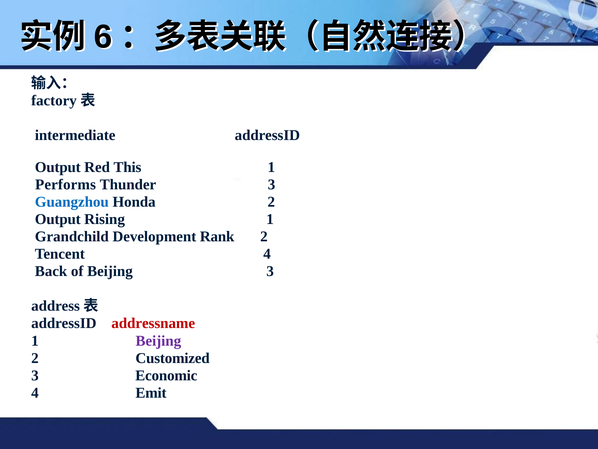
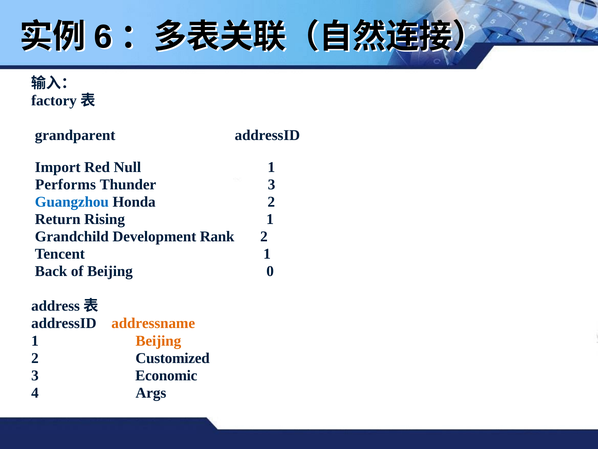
intermediate: intermediate -> grandparent (75, 135)
Output: Output -> Import (58, 167)
This: This -> Null (127, 167)
Output: Output -> Return (58, 219)
Tencent 4: 4 -> 1 (267, 254)
Beijing 3: 3 -> 0 (270, 271)
addressname colour: red -> orange (153, 323)
Beijing colour: purple -> orange (158, 340)
Emit: Emit -> Args (151, 392)
